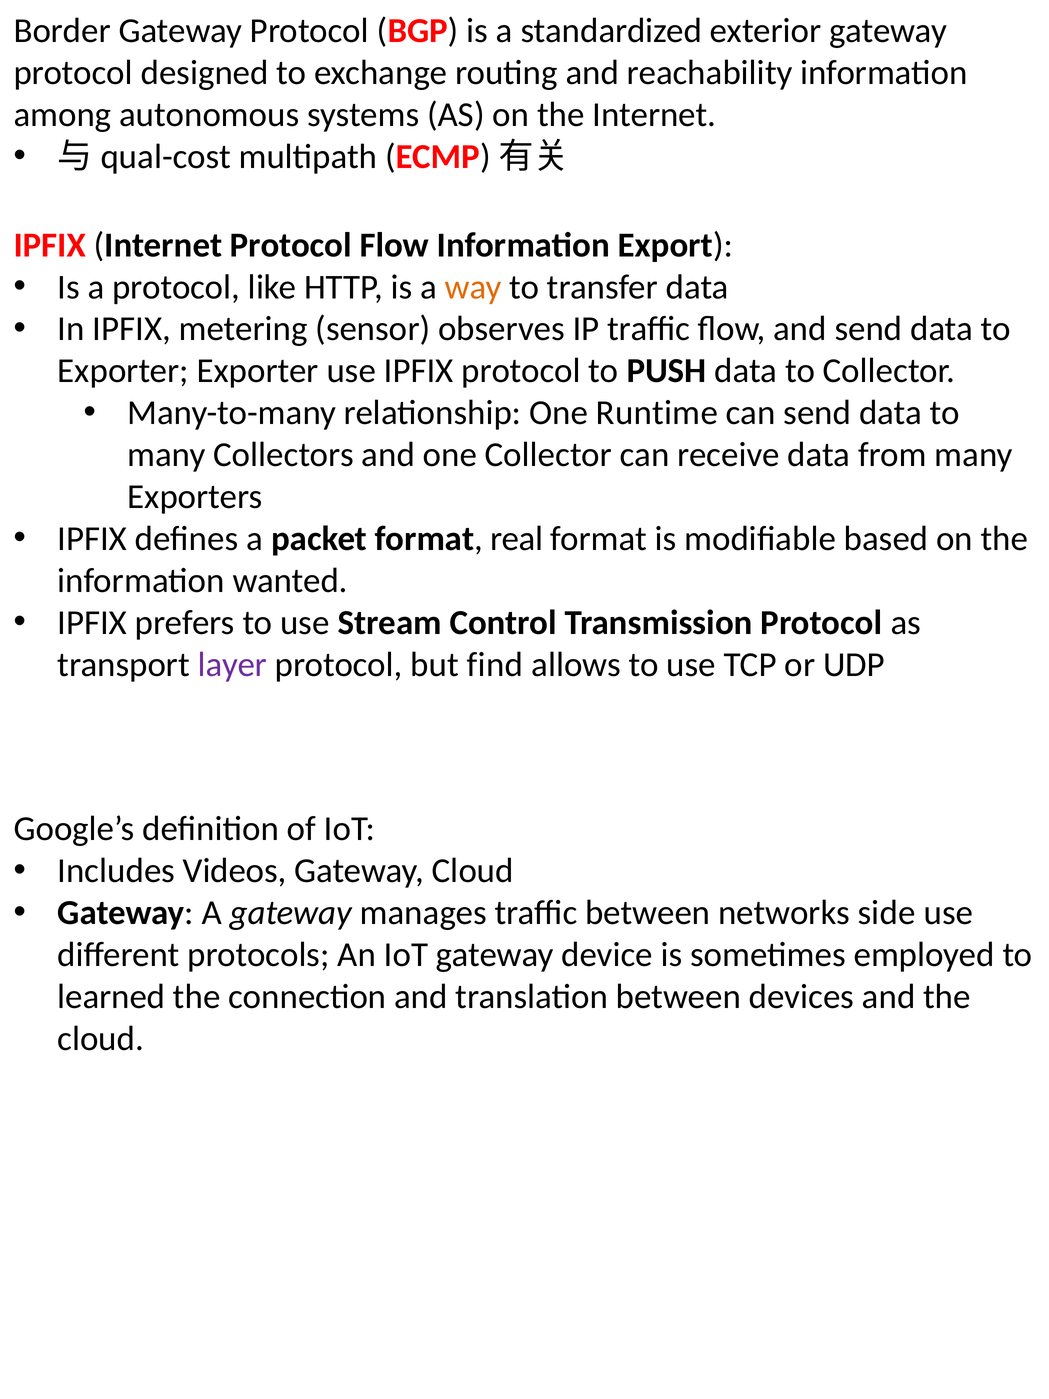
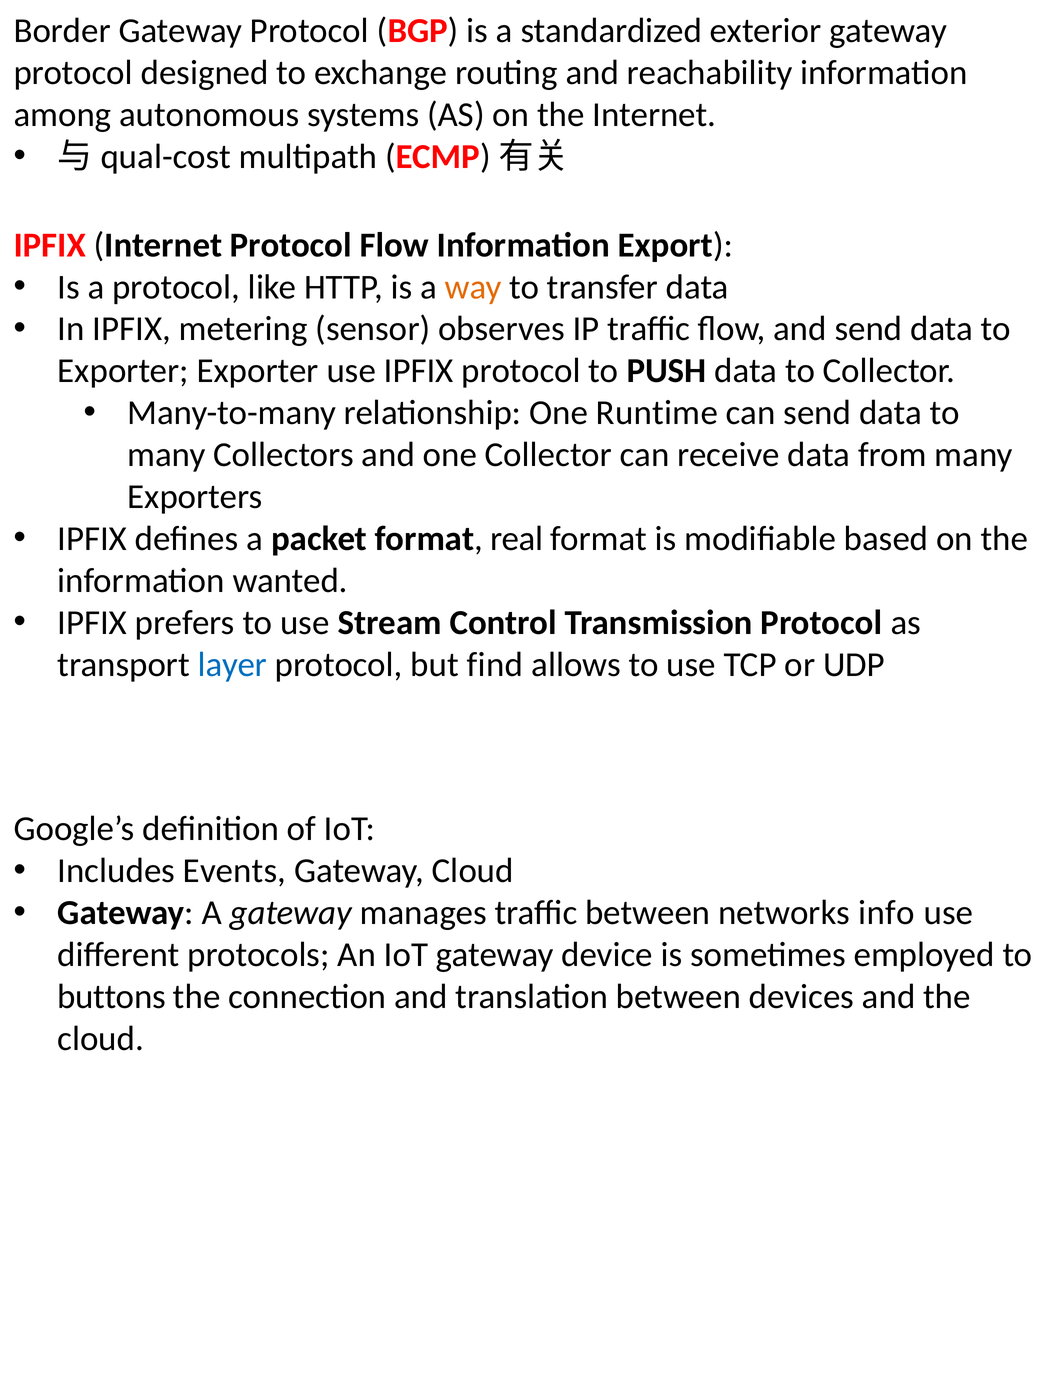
layer colour: purple -> blue (232, 665)
Videos: Videos -> Events (235, 871)
side: side -> info (887, 913)
learned: learned -> buttons (112, 997)
